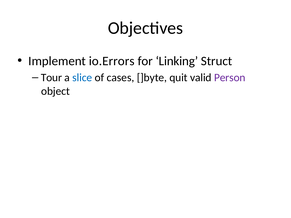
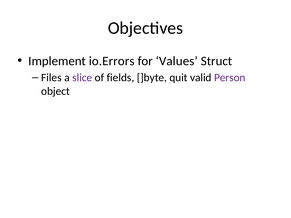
Linking: Linking -> Values (177, 61)
Tour: Tour -> Files (51, 78)
slice colour: blue -> purple (82, 78)
cases: cases -> fields (120, 78)
